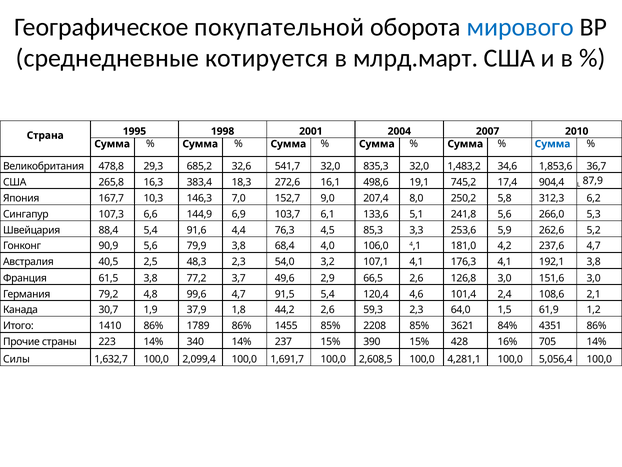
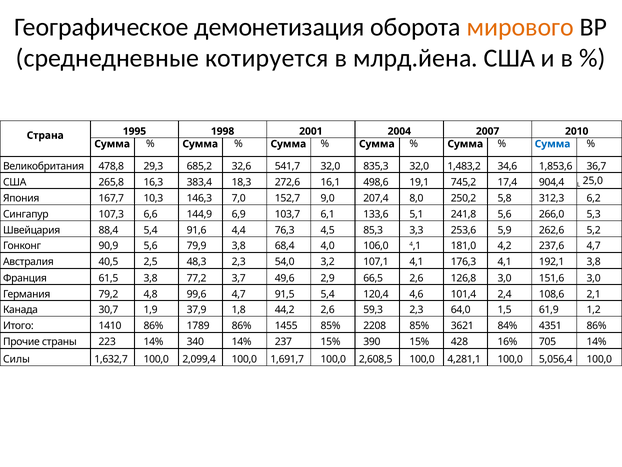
покупательной: покупательной -> демонетизация (279, 27)
мирового colour: blue -> orange (520, 27)
млрд.март: млрд.март -> млрд.йена (416, 58)
87,9: 87,9 -> 25,0 (593, 181)
